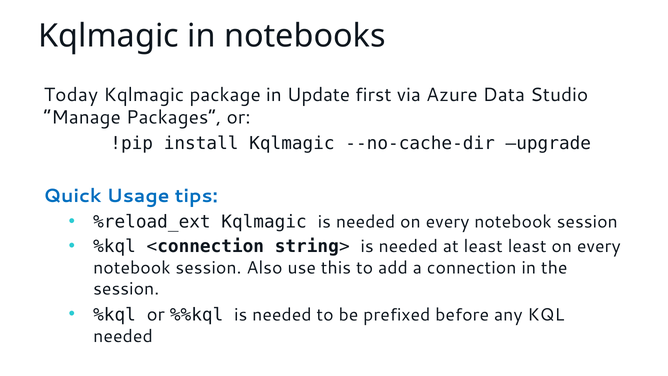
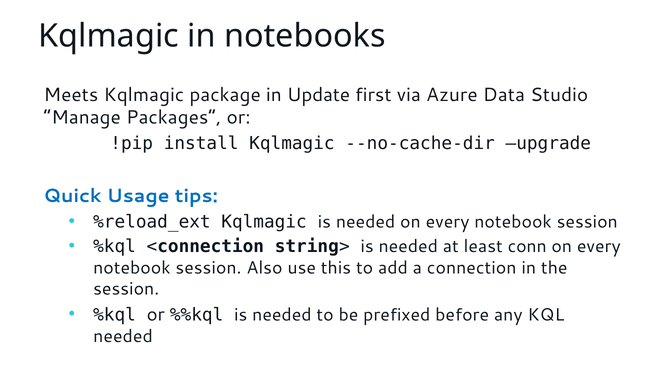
Today: Today -> Meets (71, 95)
least least: least -> conn (527, 246)
